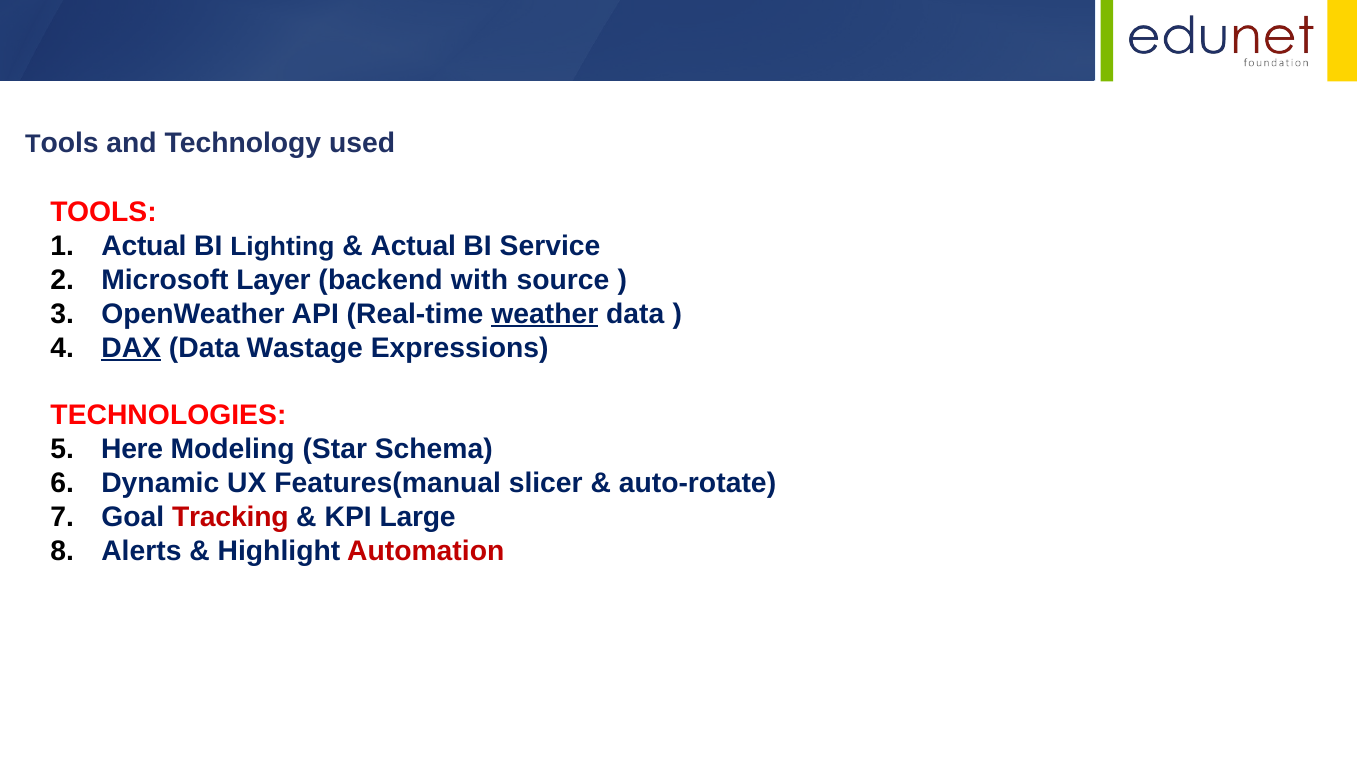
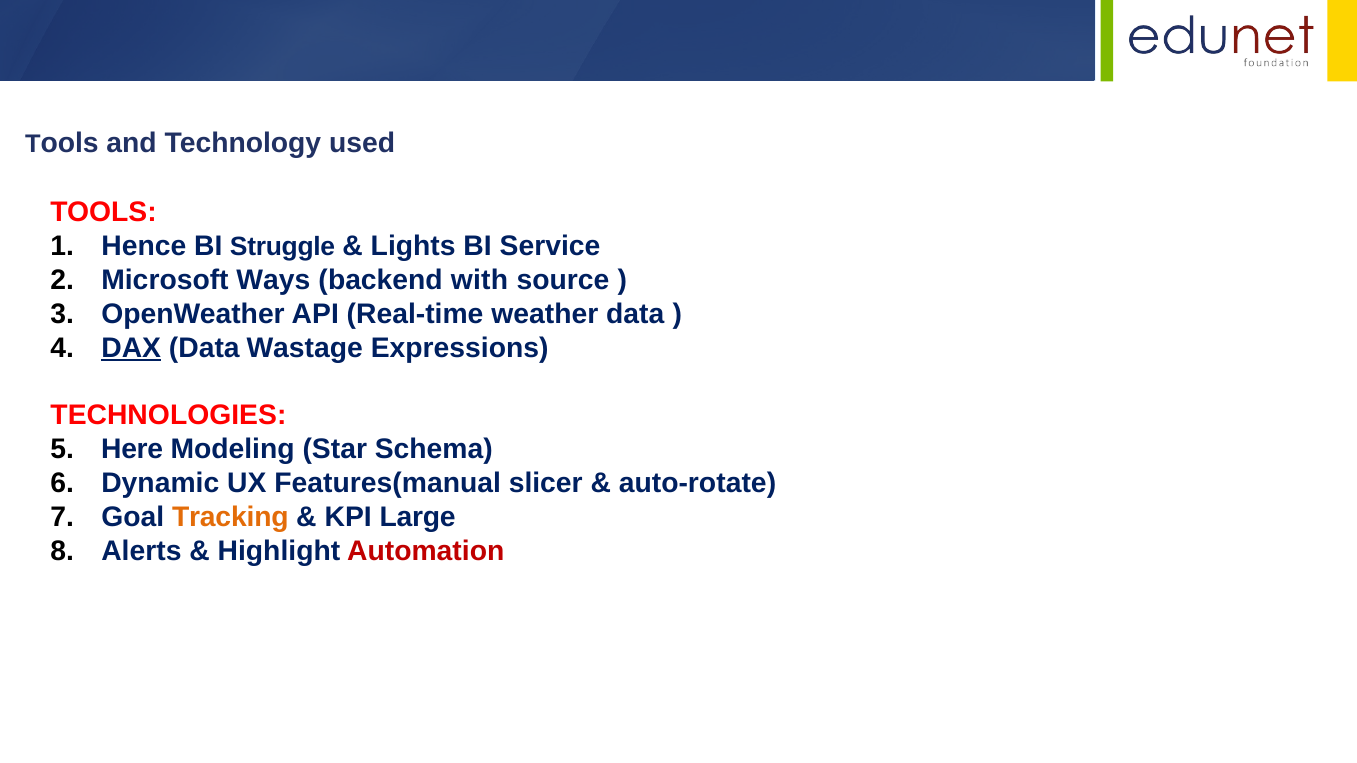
Actual: Actual -> Hence (144, 246)
Lighting: Lighting -> Struggle (283, 247)
Actual: Actual -> Lights (413, 246)
Layer: Layer -> Ways (273, 280)
weather underline: present -> none (545, 314)
Tracking colour: red -> orange (230, 518)
